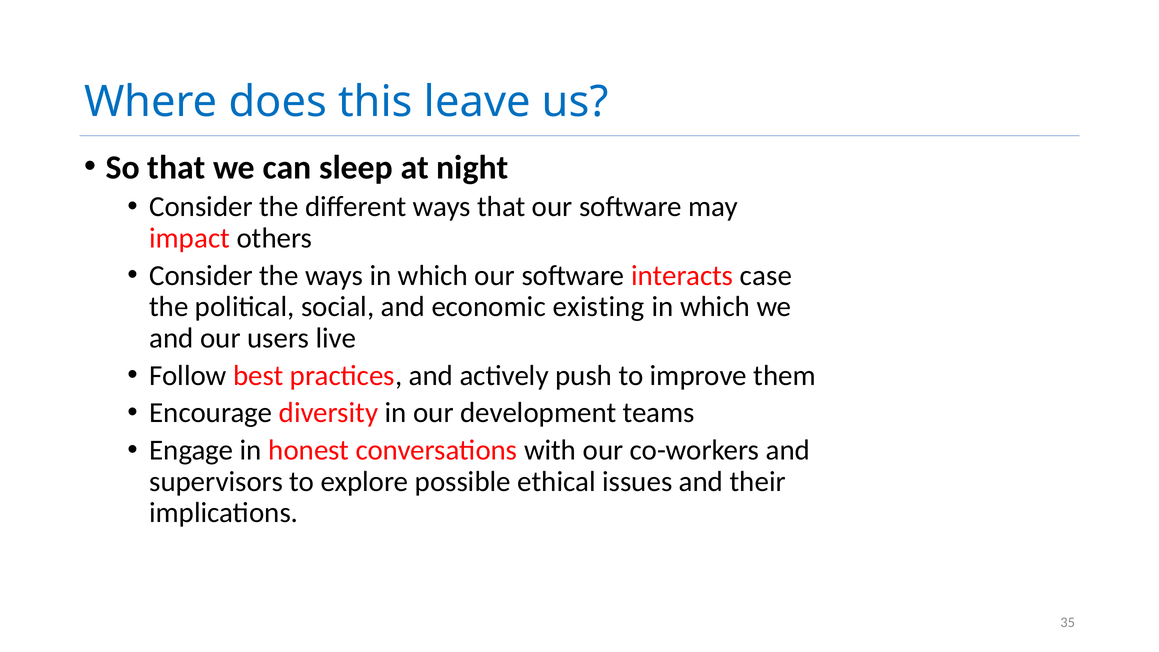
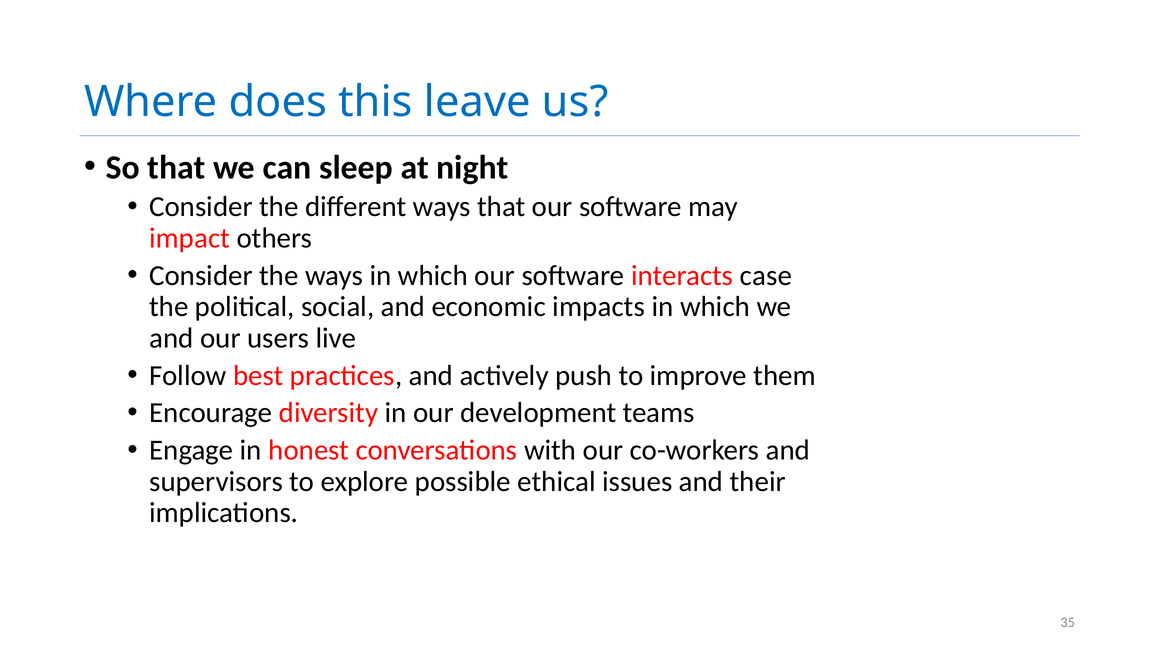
existing: existing -> impacts (599, 307)
